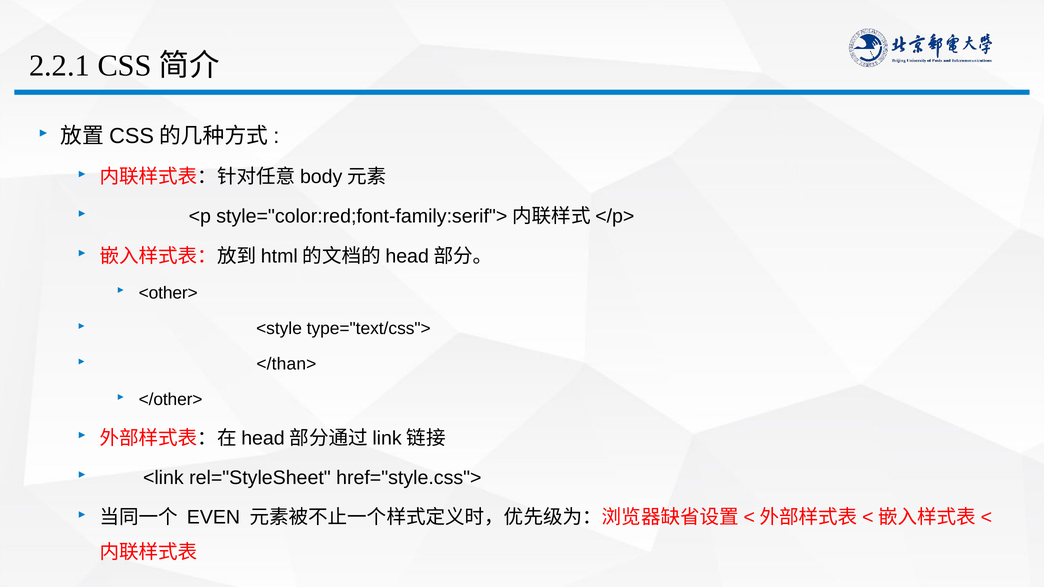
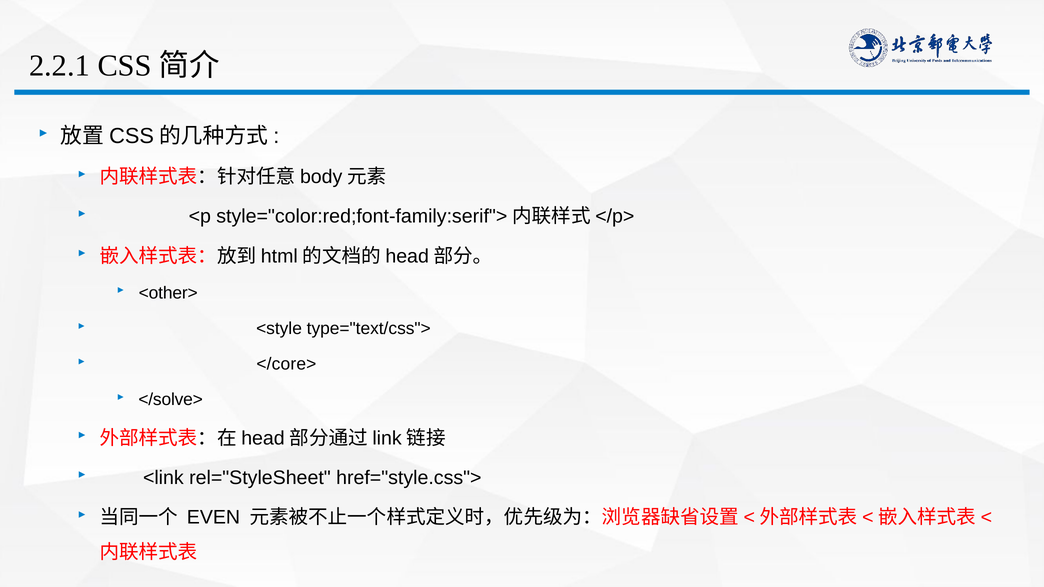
</than>: </than> -> </core> (286, 364)
</other>: </other> -> </solve> (171, 400)
